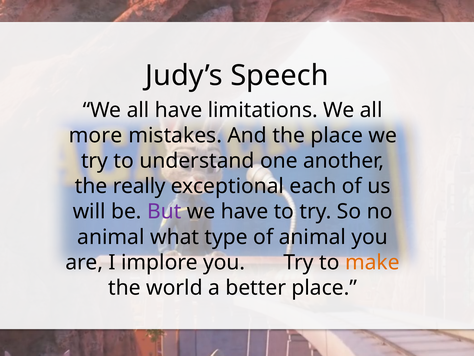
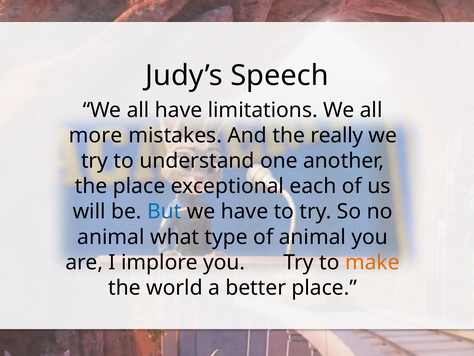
the place: place -> really (337, 135)
the really: really -> place (139, 186)
But colour: purple -> blue (164, 211)
